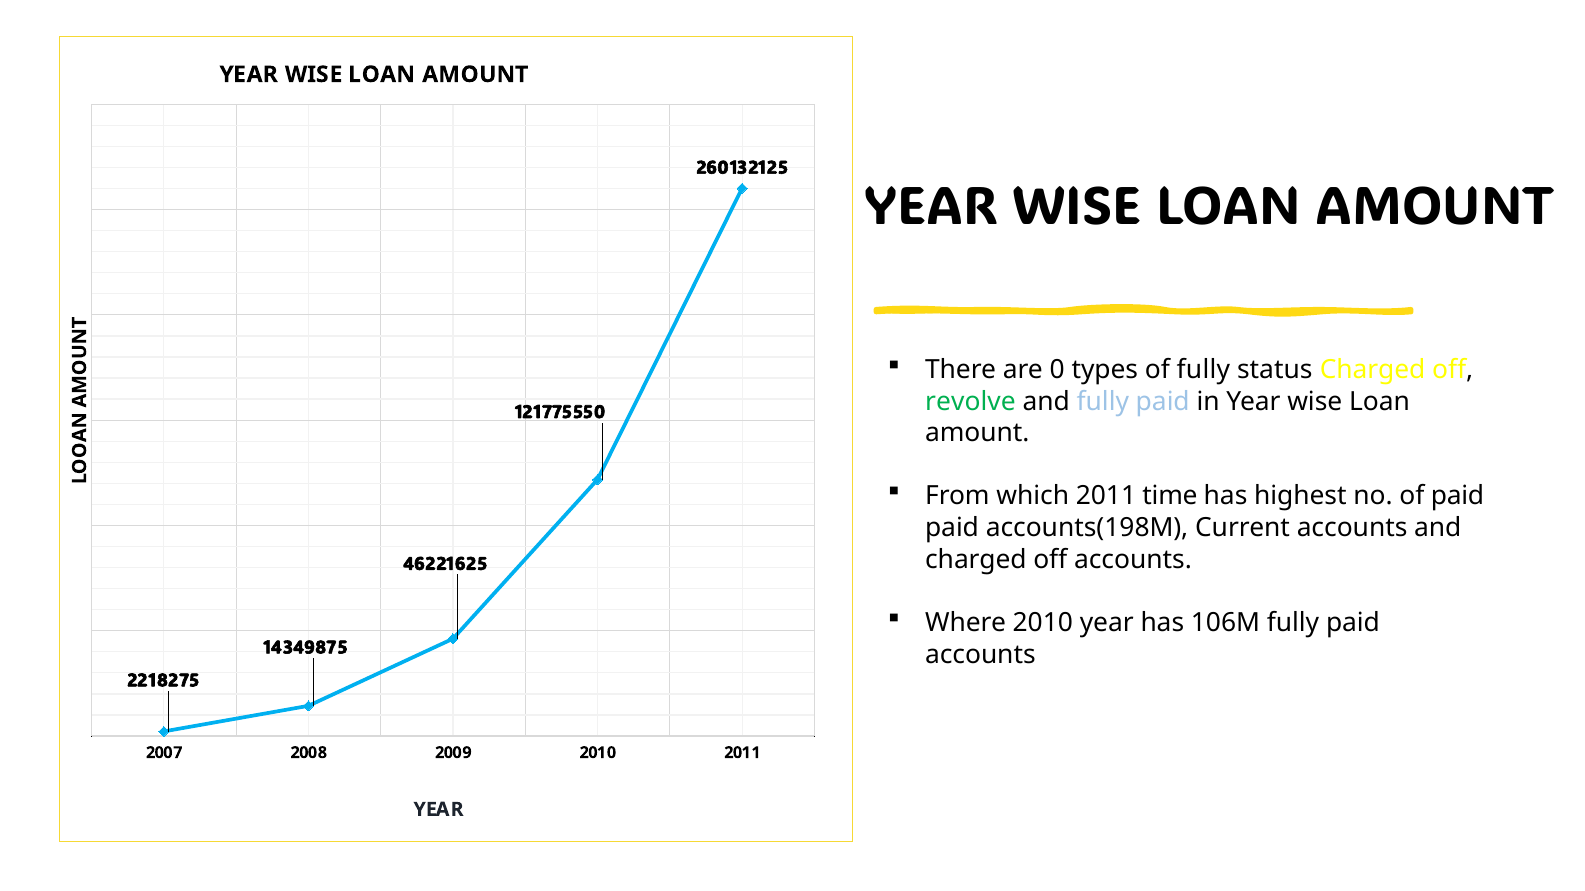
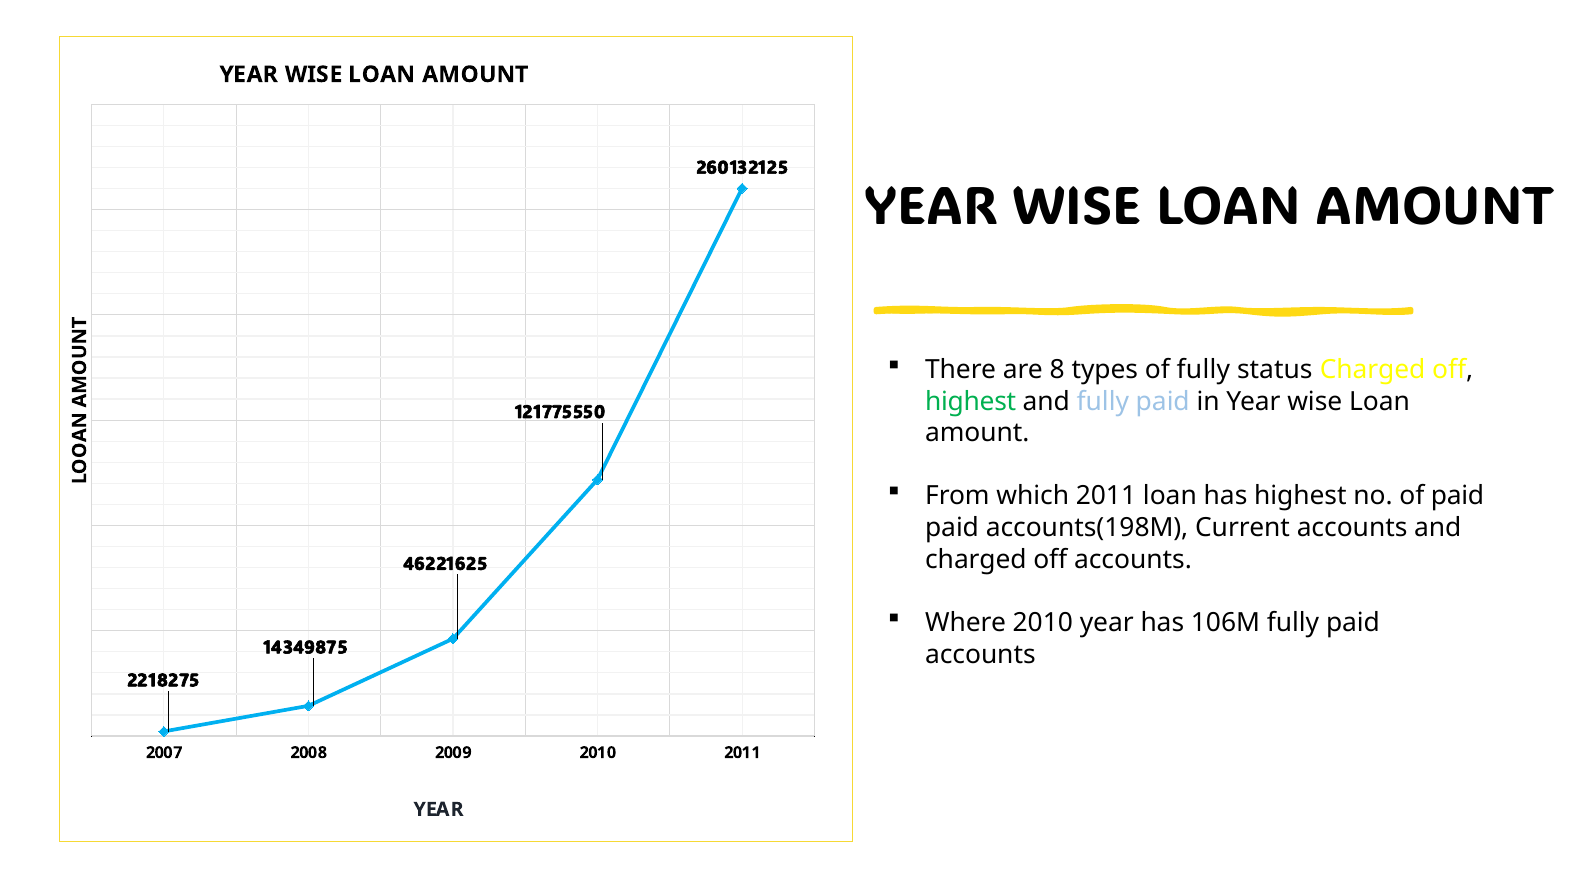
0: 0 -> 8 (1057, 370)
revolve: revolve -> highest (971, 402)
2011 time: time -> loan (1170, 497)
